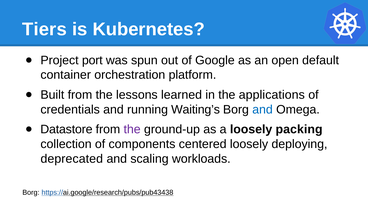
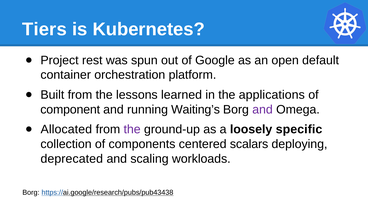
port: port -> rest (92, 60)
credentials: credentials -> component (70, 109)
and colour: blue -> purple (263, 109)
Datastore: Datastore -> Allocated (66, 129)
packing: packing -> specific (299, 129)
centered loosely: loosely -> scalars (249, 144)
